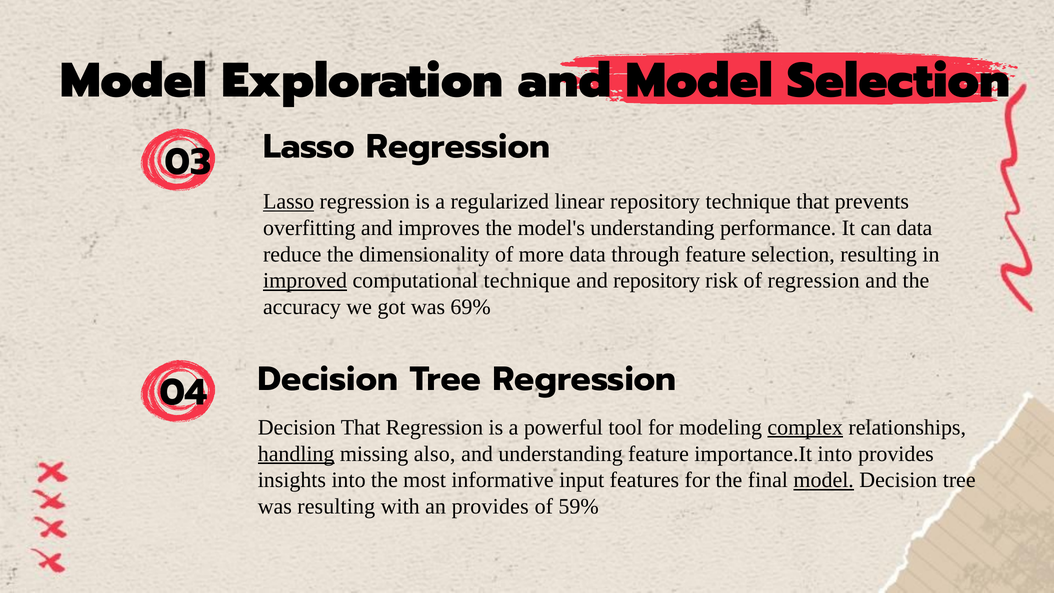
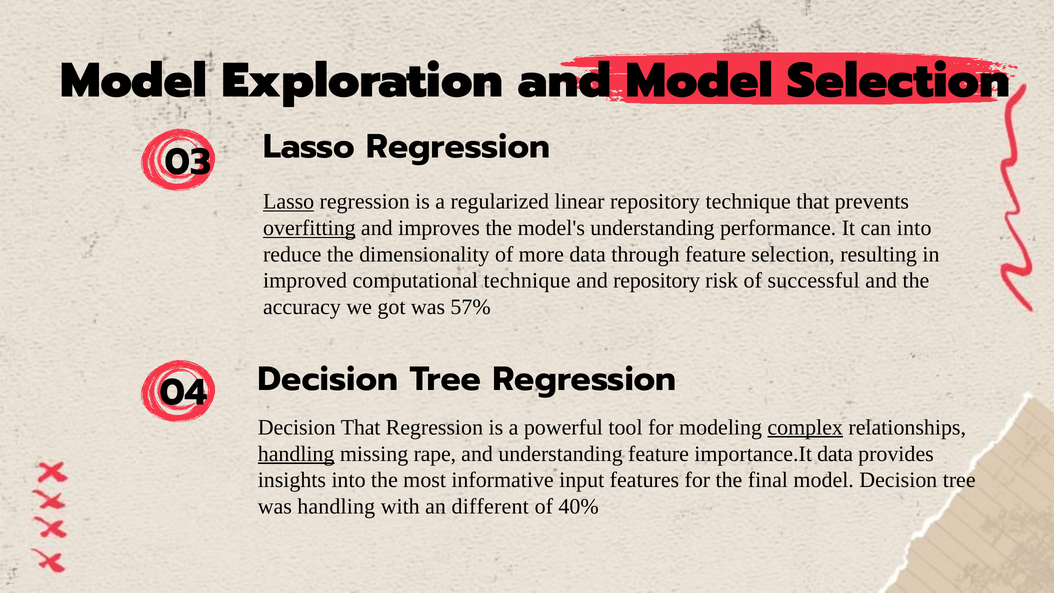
overfitting underline: none -> present (309, 228)
can data: data -> into (914, 228)
improved underline: present -> none (305, 281)
of regression: regression -> successful (814, 281)
69%: 69% -> 57% (471, 307)
also: also -> rape (435, 454)
importance.It into: into -> data (835, 454)
model underline: present -> none (824, 480)
was resulting: resulting -> handling (336, 506)
an provides: provides -> different (490, 506)
59%: 59% -> 40% (579, 506)
